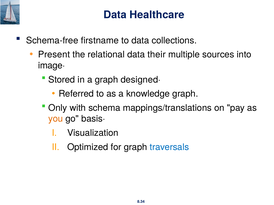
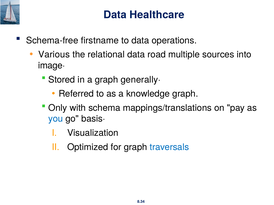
collections: collections -> operations (174, 41)
Present: Present -> Various (54, 55)
their: their -> road (157, 55)
designed·: designed· -> generally· (141, 80)
you colour: orange -> blue (56, 119)
